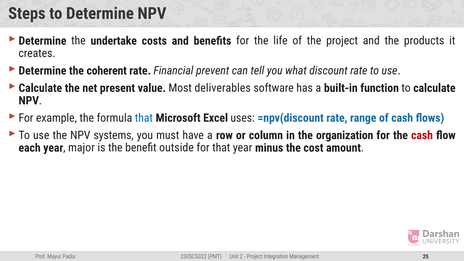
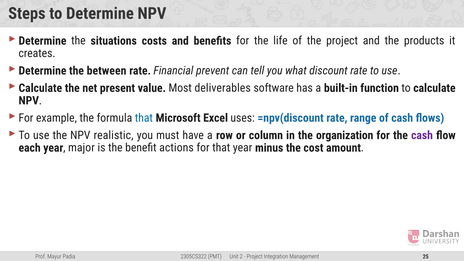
undertake: undertake -> situations (114, 41)
coherent: coherent -> between (107, 71)
systems: systems -> realistic (114, 135)
cash colour: red -> purple (422, 135)
outside: outside -> actions (177, 148)
